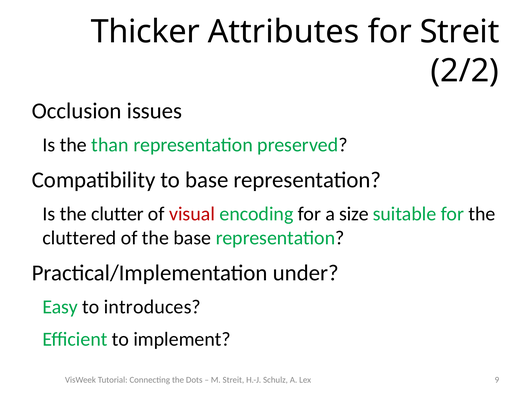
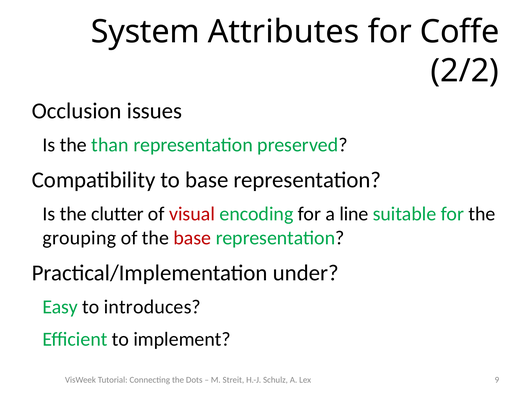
Thicker: Thicker -> System (145, 32)
for Streit: Streit -> Coffe (460, 32)
size: size -> line (354, 214)
cluttered: cluttered -> grouping (79, 238)
base colour: black -> red (192, 238)
